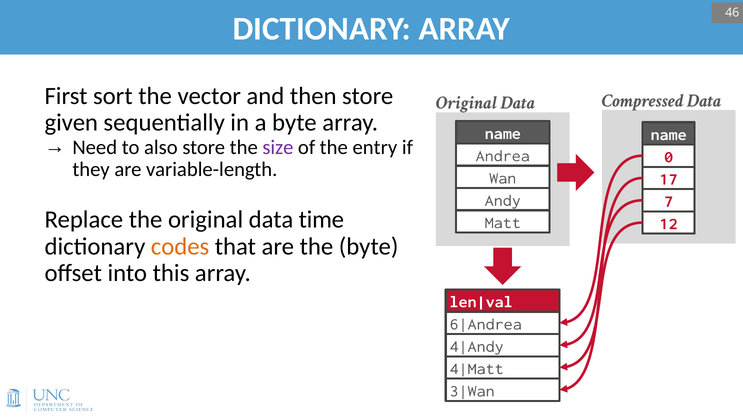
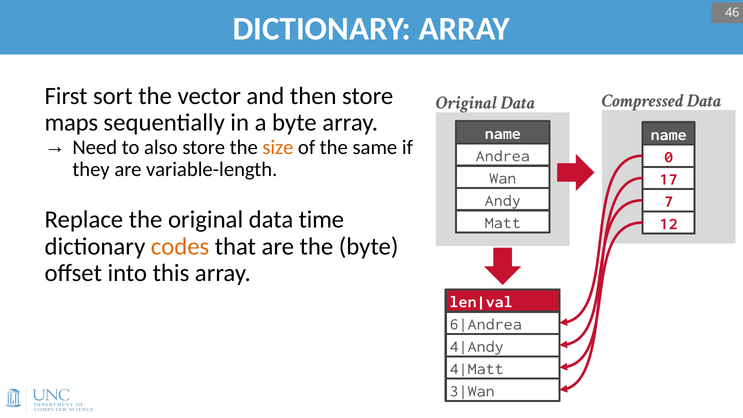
given: given -> maps (71, 123)
size colour: purple -> orange (278, 147)
entry: entry -> same (375, 147)
